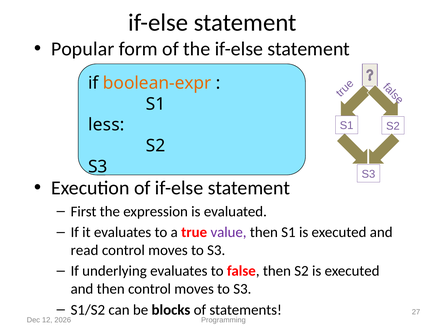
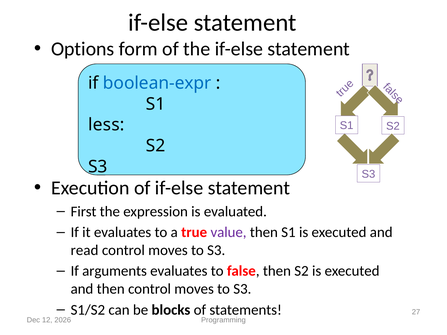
Popular: Popular -> Options (83, 49)
boolean-expr colour: orange -> blue (157, 83)
underlying: underlying -> arguments (115, 271)
